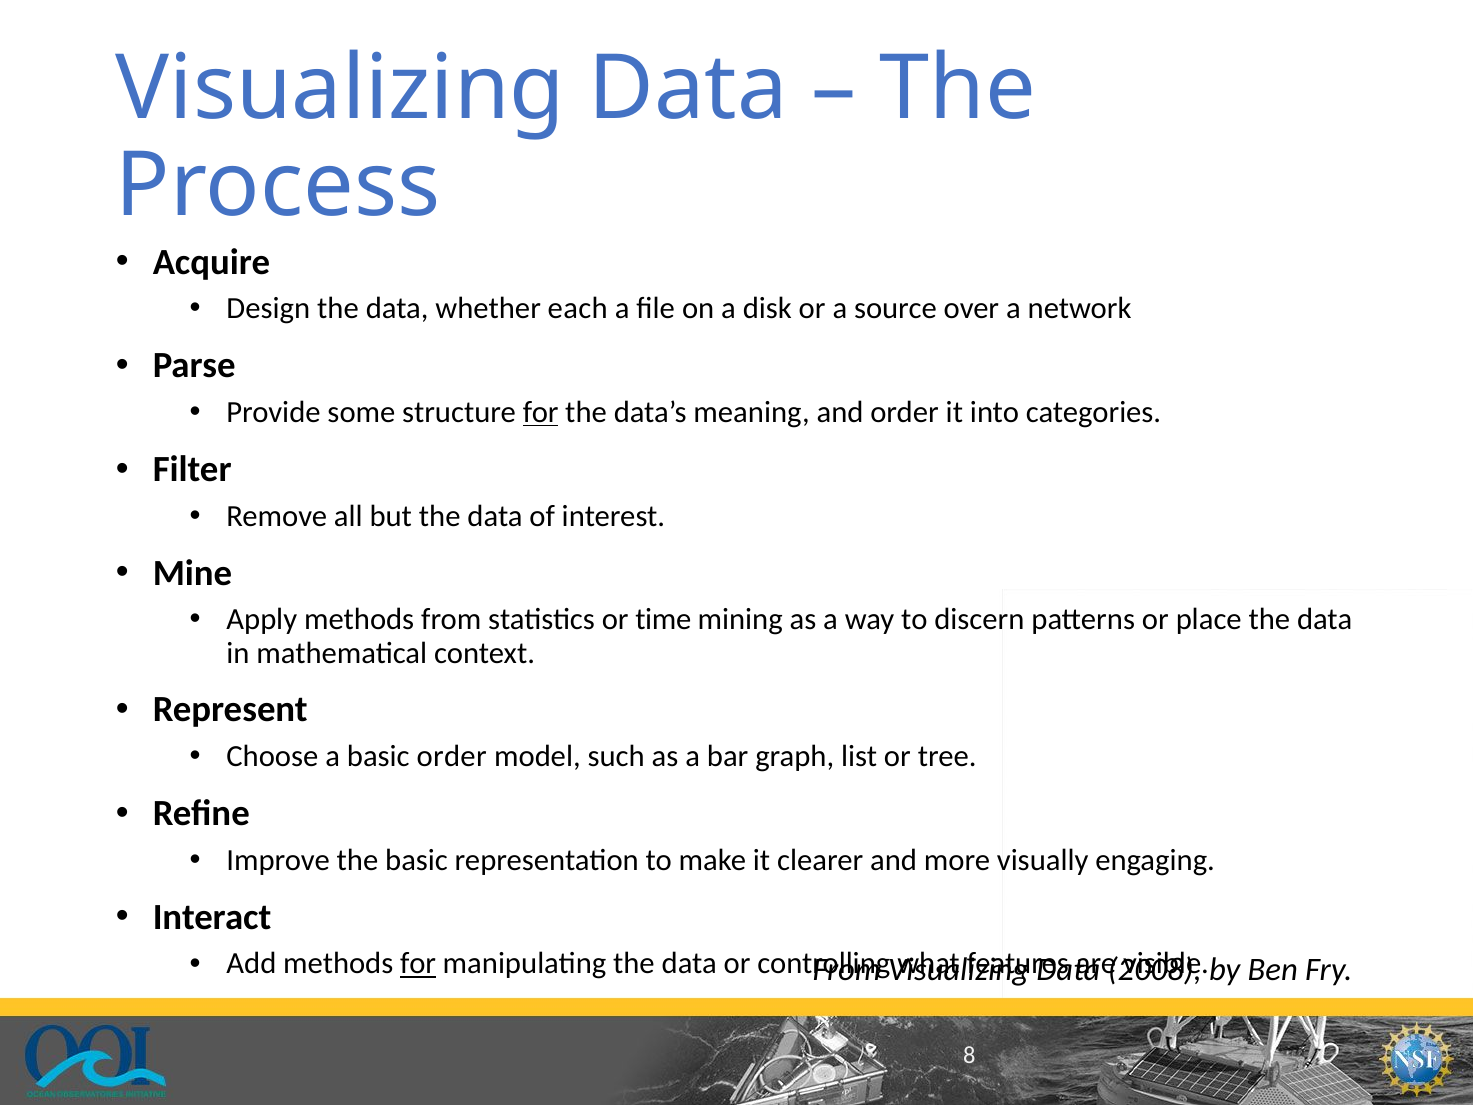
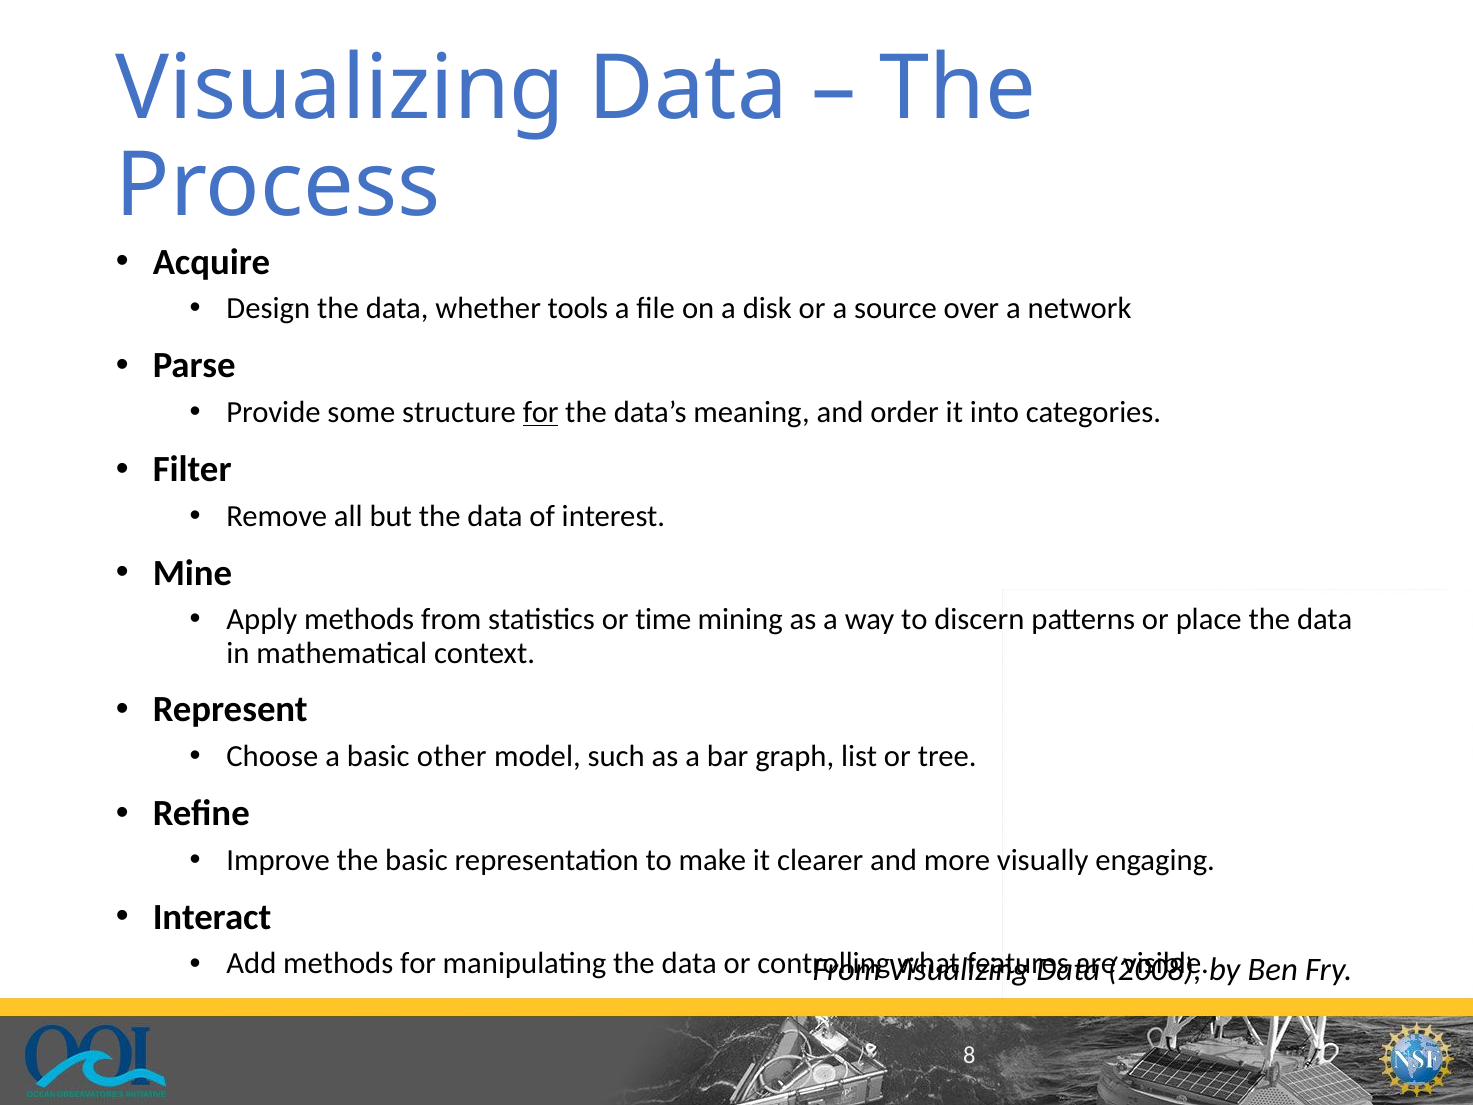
each: each -> tools (578, 309)
basic order: order -> other (452, 756)
for underline: present -> none (418, 964)
